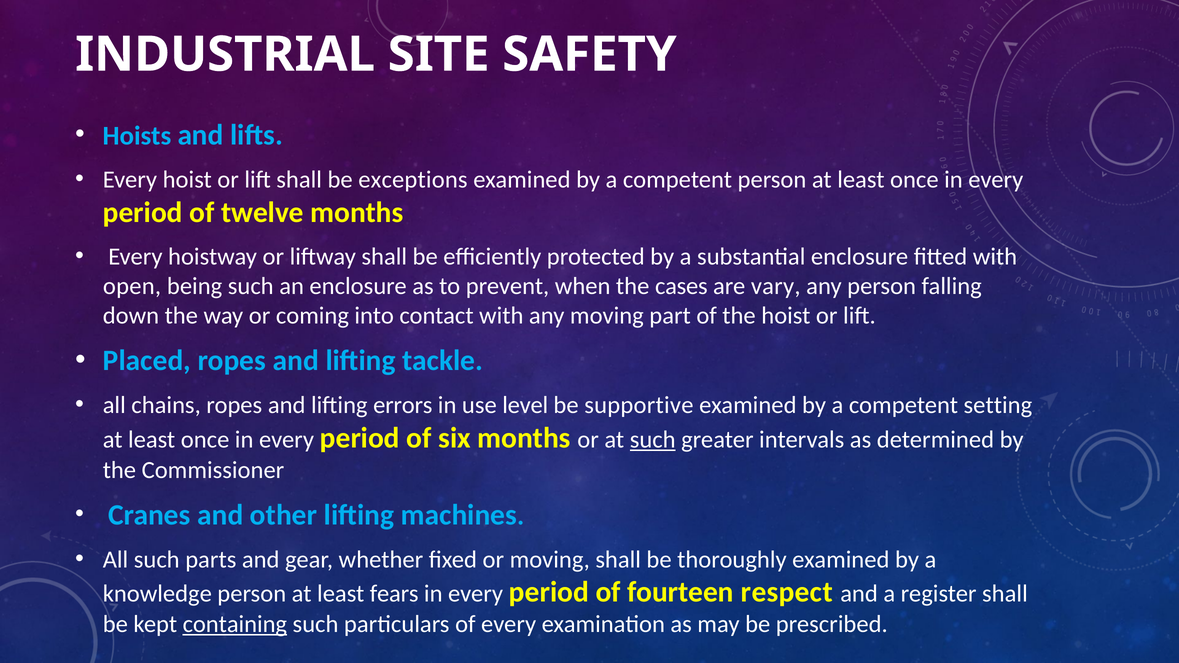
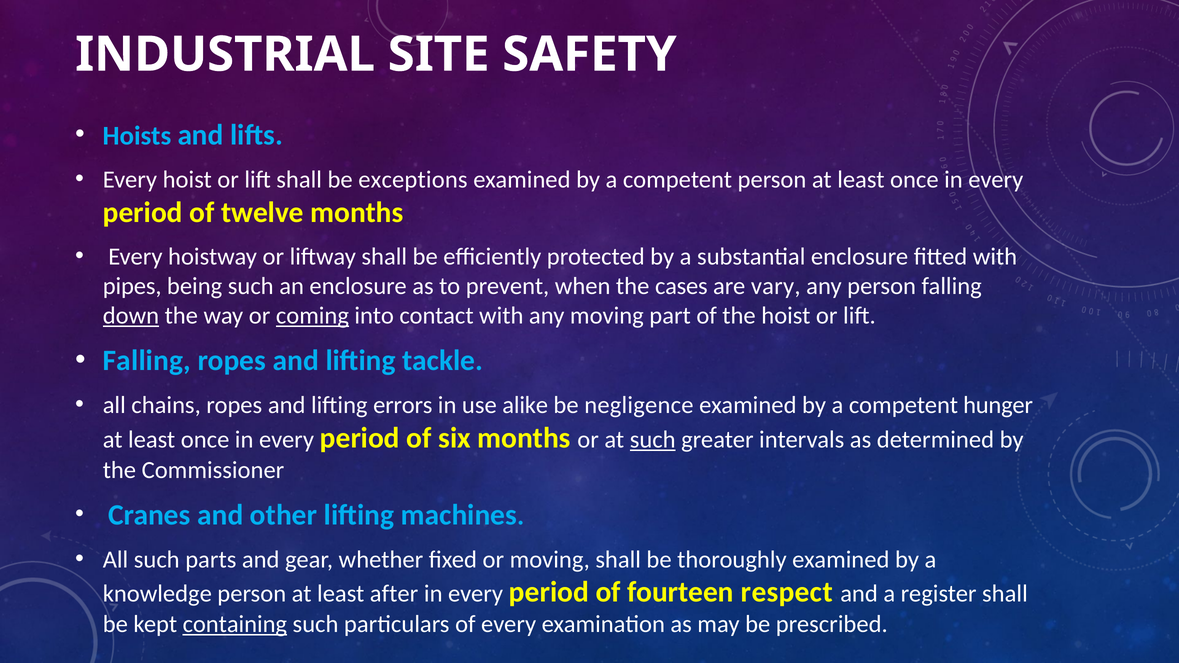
open: open -> pipes (132, 286)
down underline: none -> present (131, 316)
coming underline: none -> present (312, 316)
Placed: Placed -> Falling (147, 361)
level: level -> alike (525, 405)
supportive: supportive -> negligence (639, 405)
setting: setting -> hunger (998, 405)
fears: fears -> after (394, 594)
